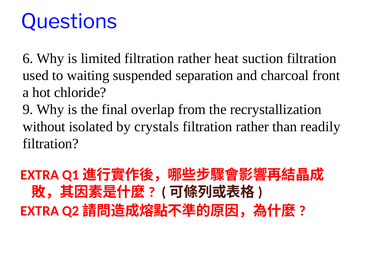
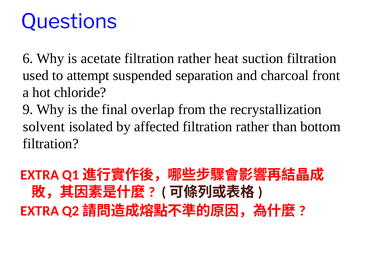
limited: limited -> acetate (101, 58)
waiting: waiting -> attempt (88, 76)
without: without -> solvent (44, 127)
crystals: crystals -> affected (157, 127)
readily: readily -> bottom (321, 127)
